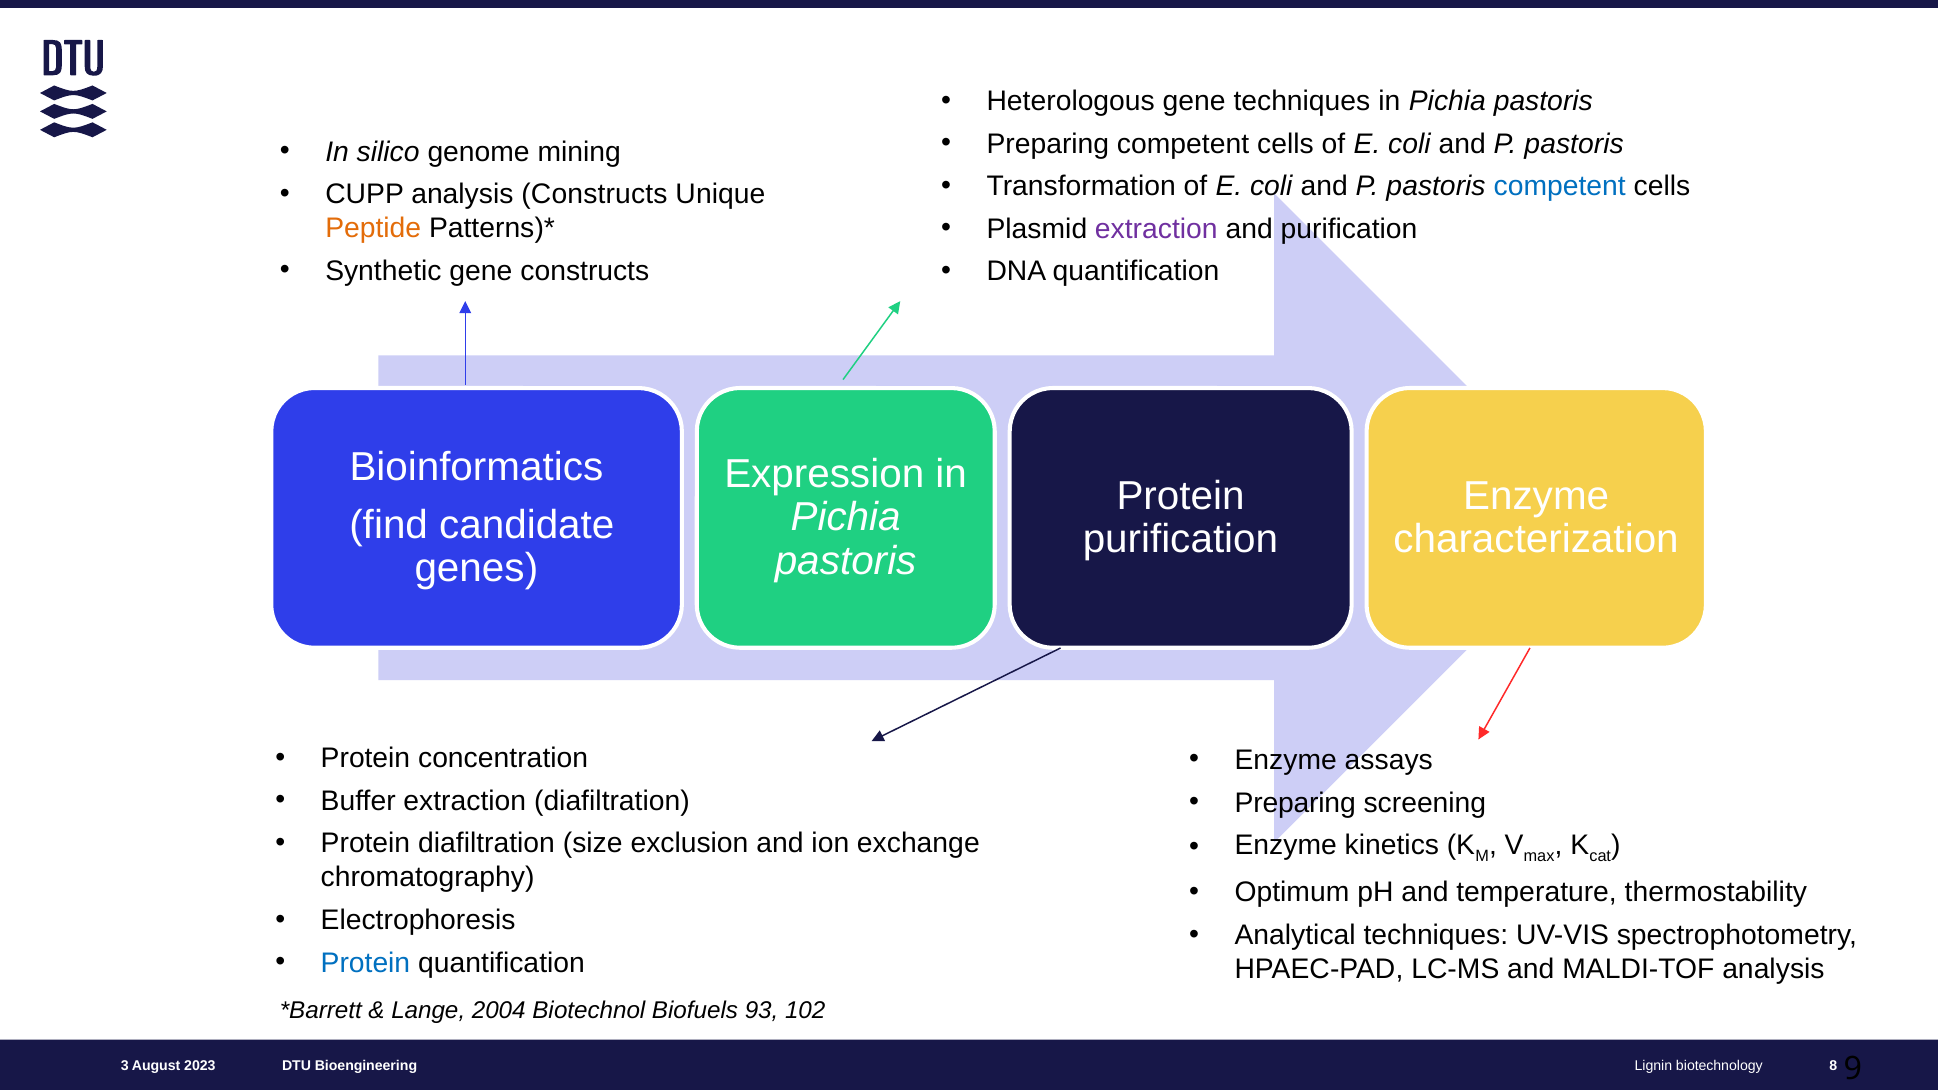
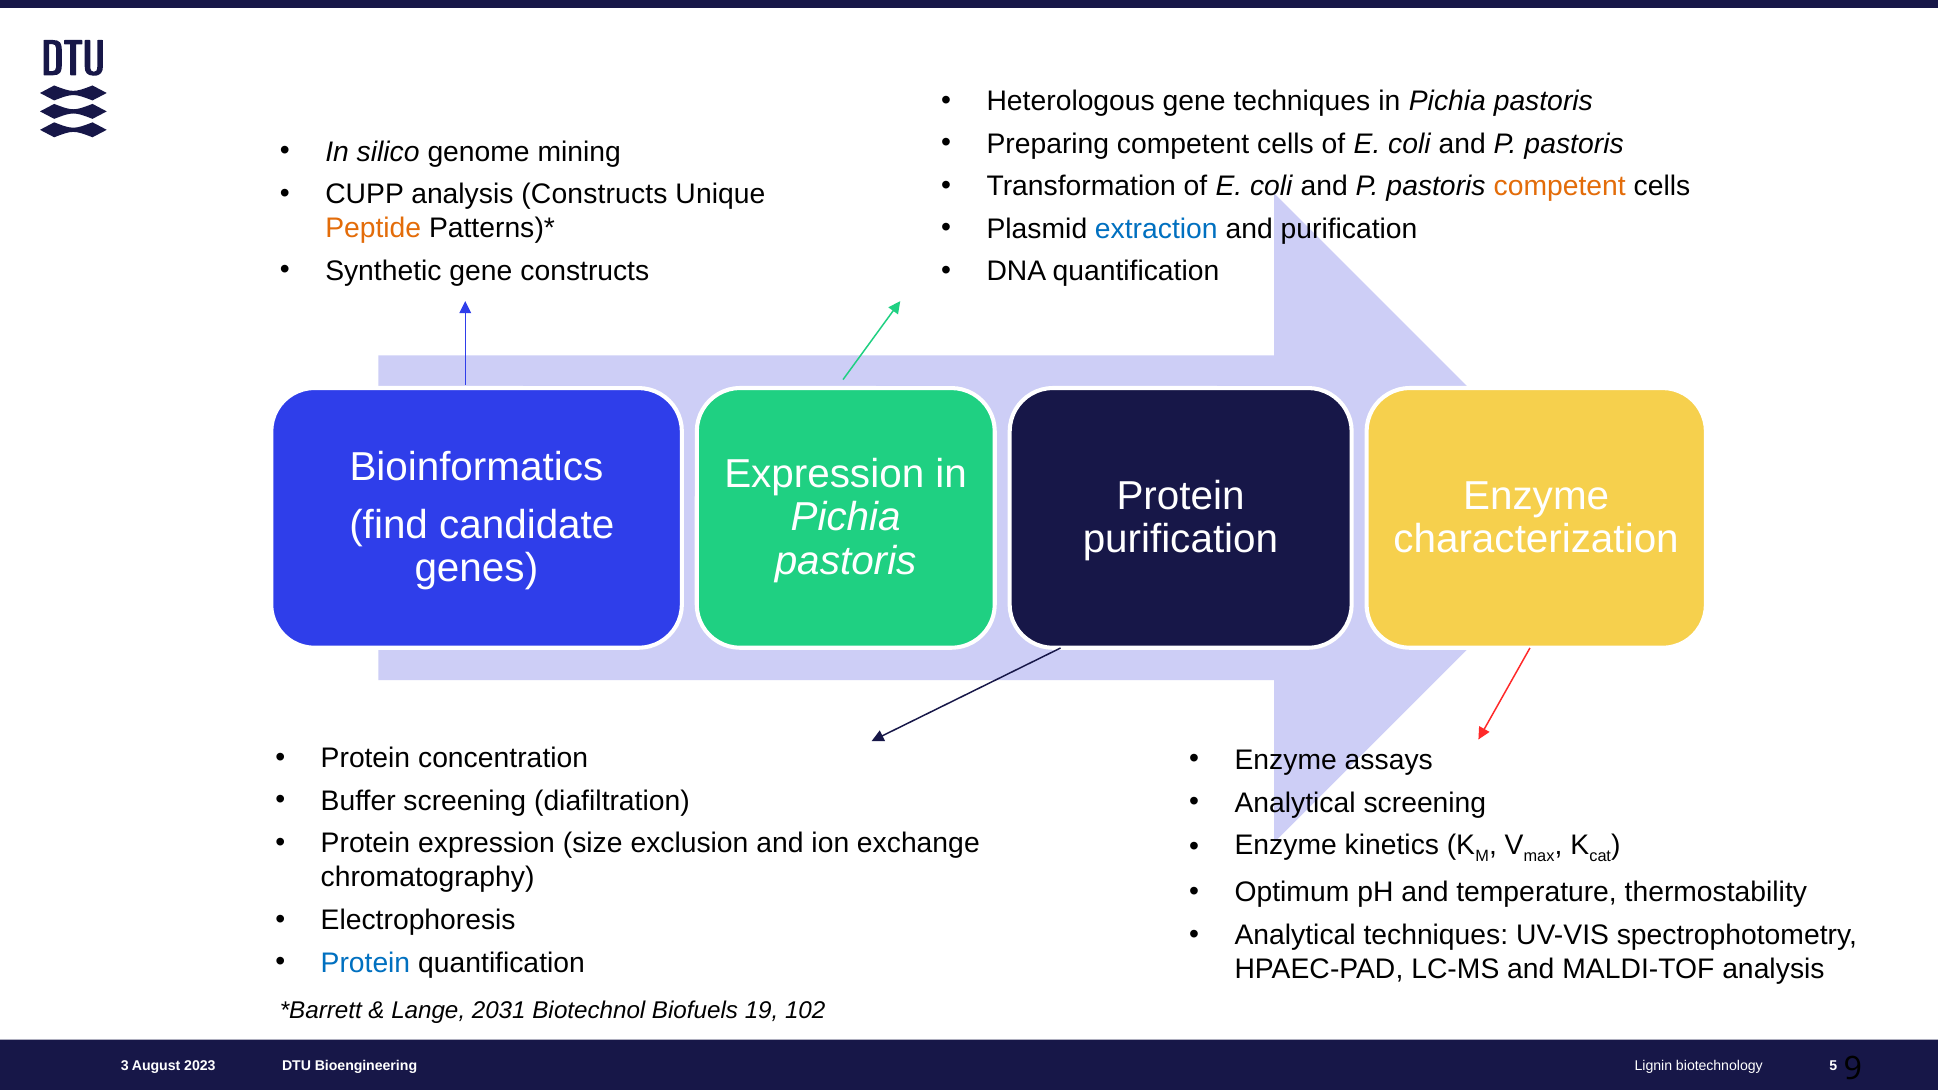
competent colour: blue -> orange (1560, 186)
extraction colour: purple -> blue (1156, 229)
Buffer extraction: extraction -> screening (465, 801)
Preparing: Preparing -> Analytical (1295, 803)
Protein diafiltration: diafiltration -> expression (487, 844)
2004: 2004 -> 2031 (499, 1011)
93: 93 -> 19 (762, 1011)
8: 8 -> 5 (1833, 1066)
